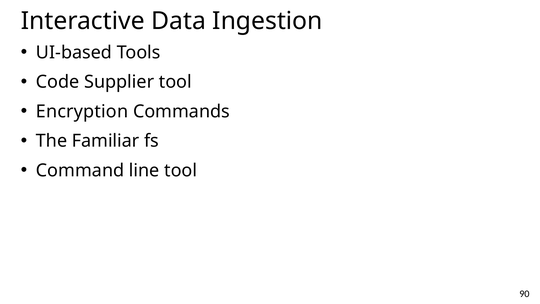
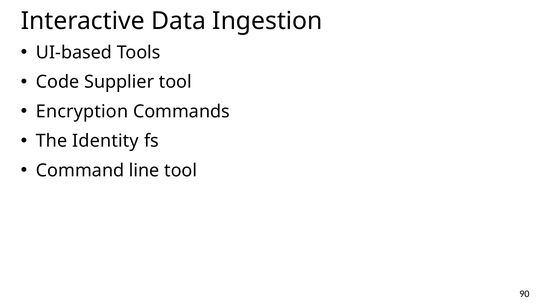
Familiar: Familiar -> Identity (106, 141)
